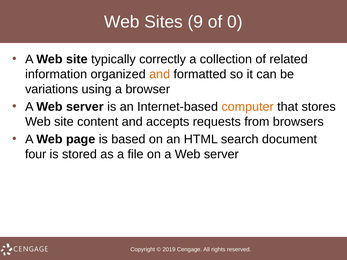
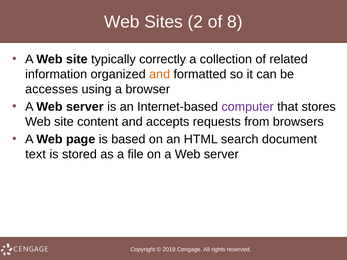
9: 9 -> 2 (195, 22)
0: 0 -> 8 (235, 22)
variations: variations -> accesses (52, 89)
computer colour: orange -> purple (248, 107)
four: four -> text (36, 154)
